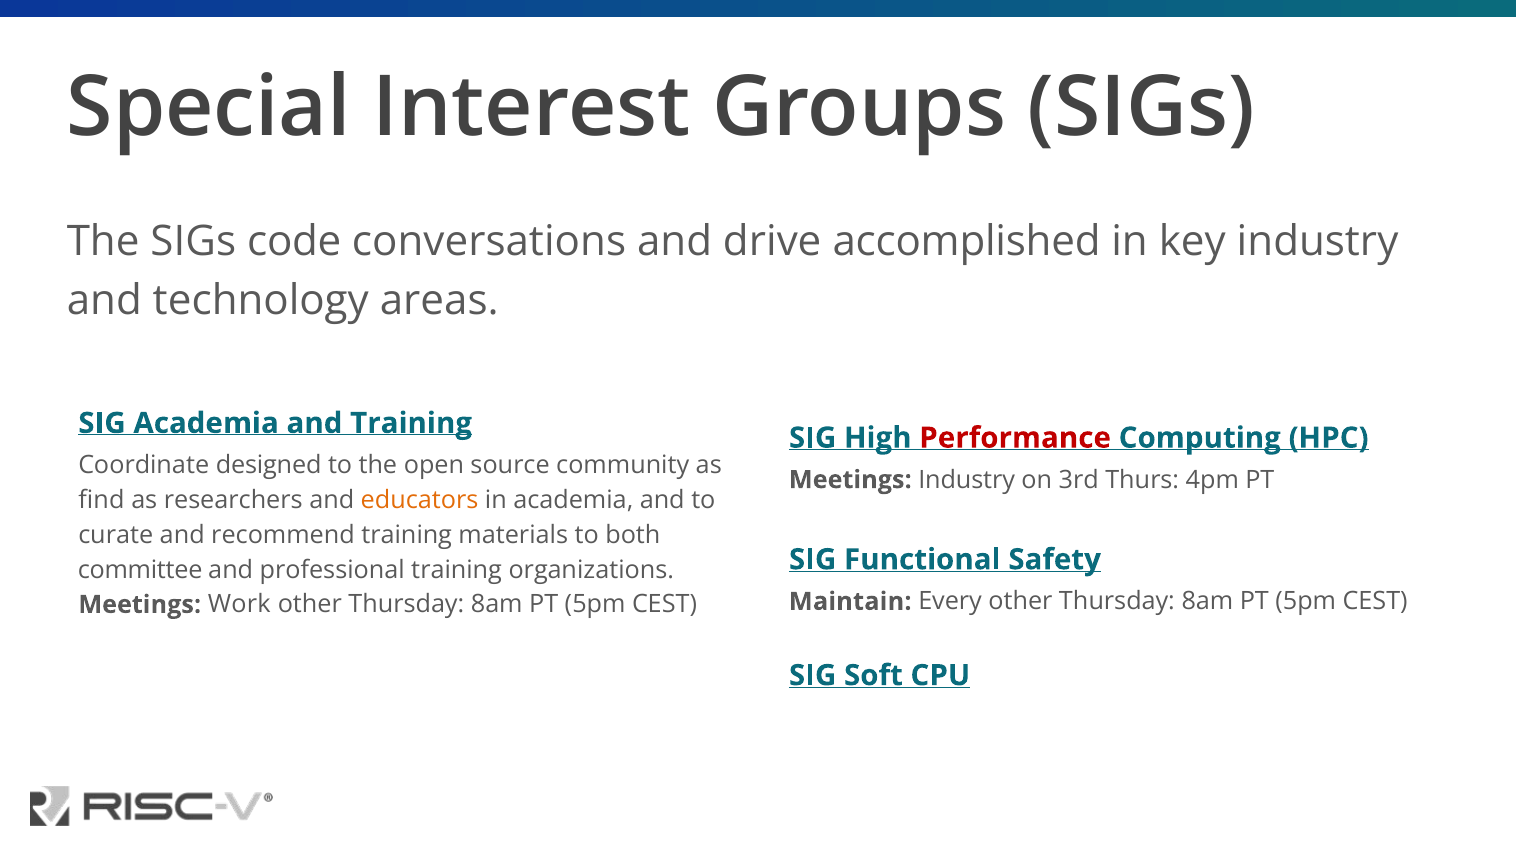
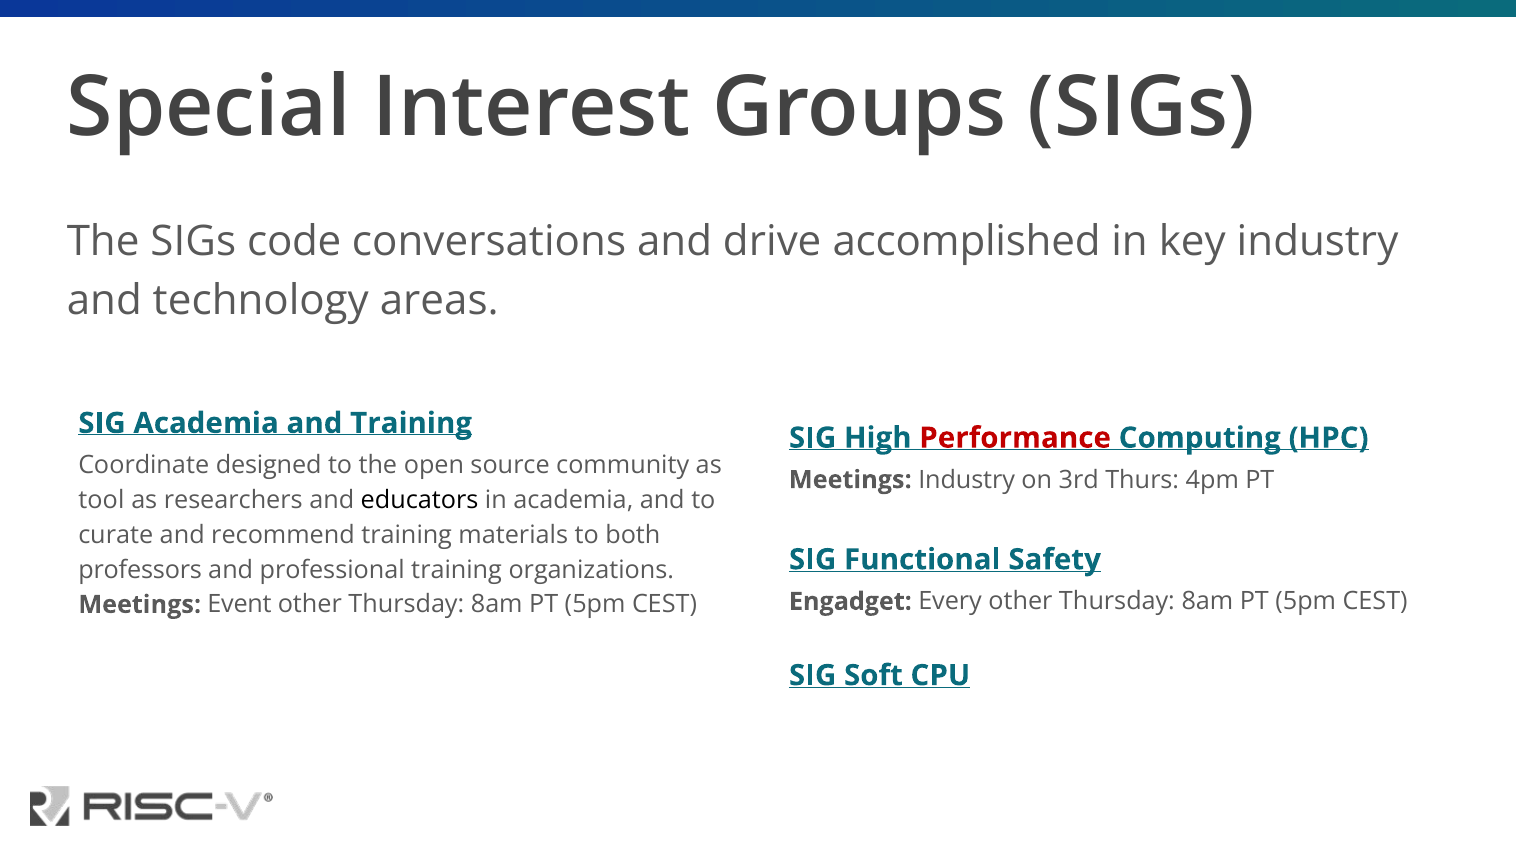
find: find -> tool (101, 500)
educators colour: orange -> black (420, 500)
committee: committee -> professors (140, 570)
Maintain: Maintain -> Engadget (850, 601)
Work: Work -> Event (240, 604)
